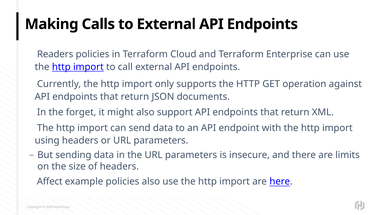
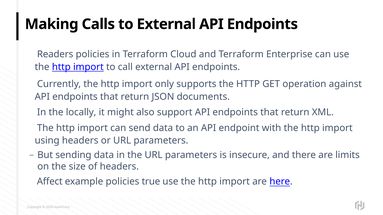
forget: forget -> locally (81, 113)
policies also: also -> true (151, 182)
